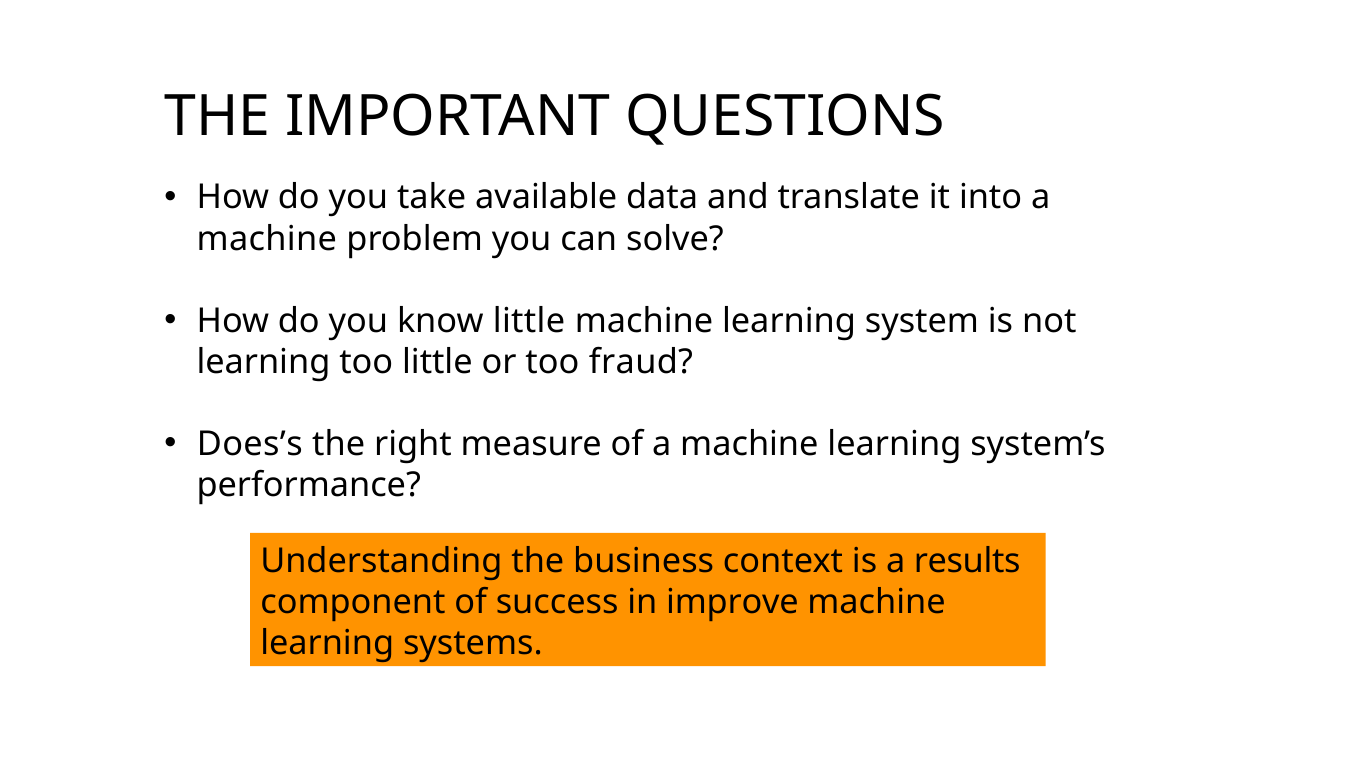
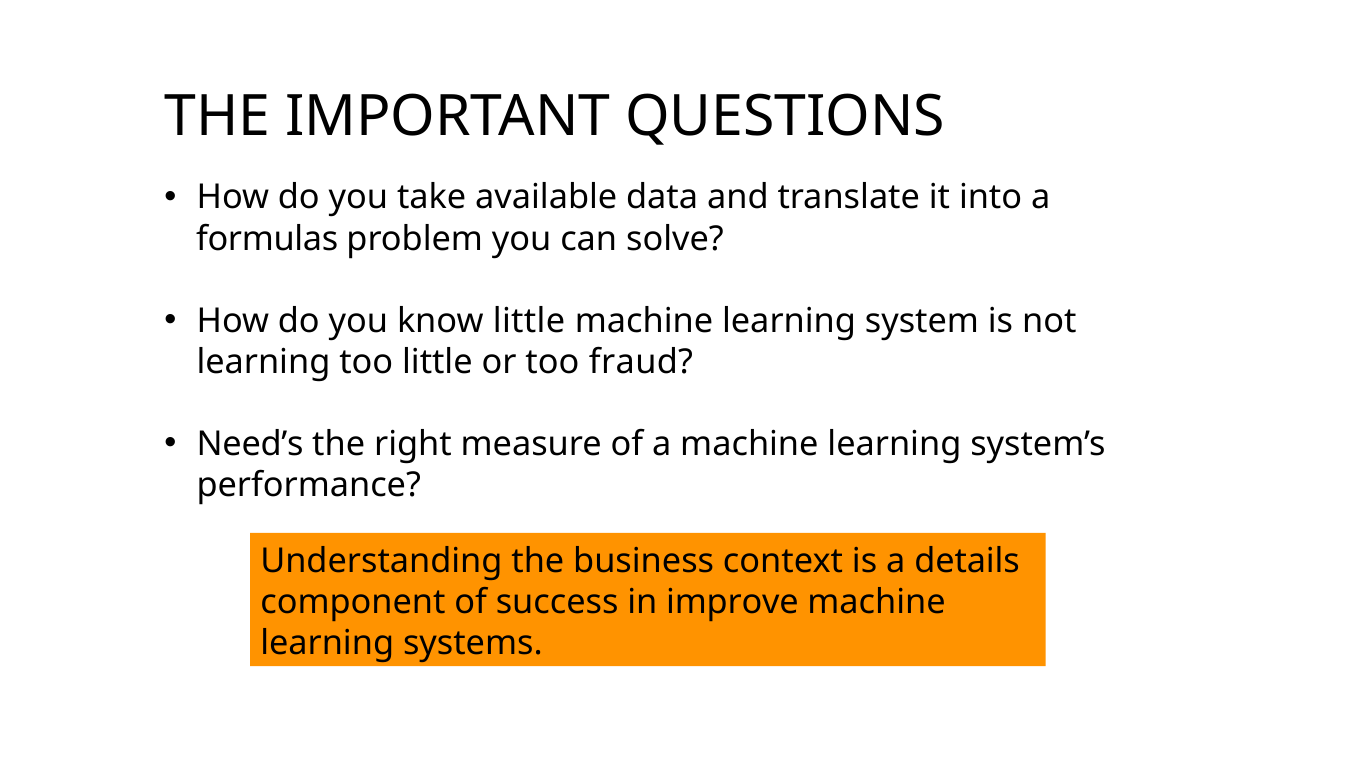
machine: machine -> formulas (267, 239)
Does’s: Does’s -> Need’s (250, 445)
results: results -> details (967, 561)
